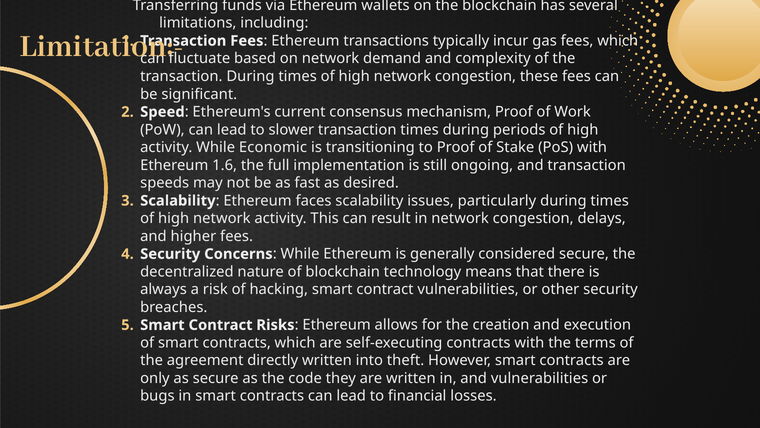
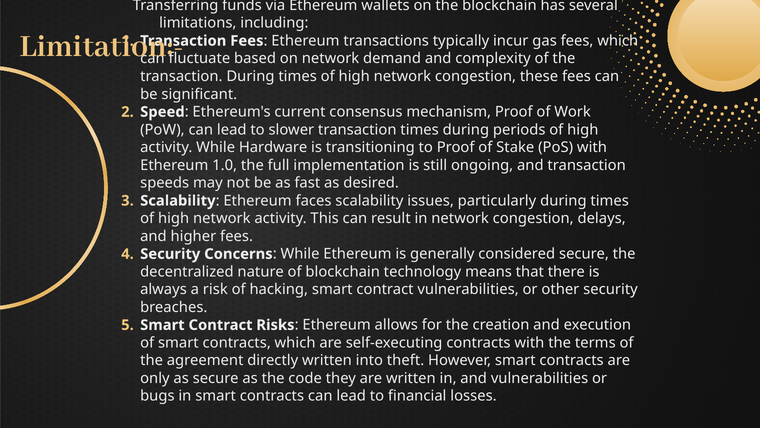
Economic: Economic -> Hardware (273, 147)
1.6: 1.6 -> 1.0 (225, 165)
